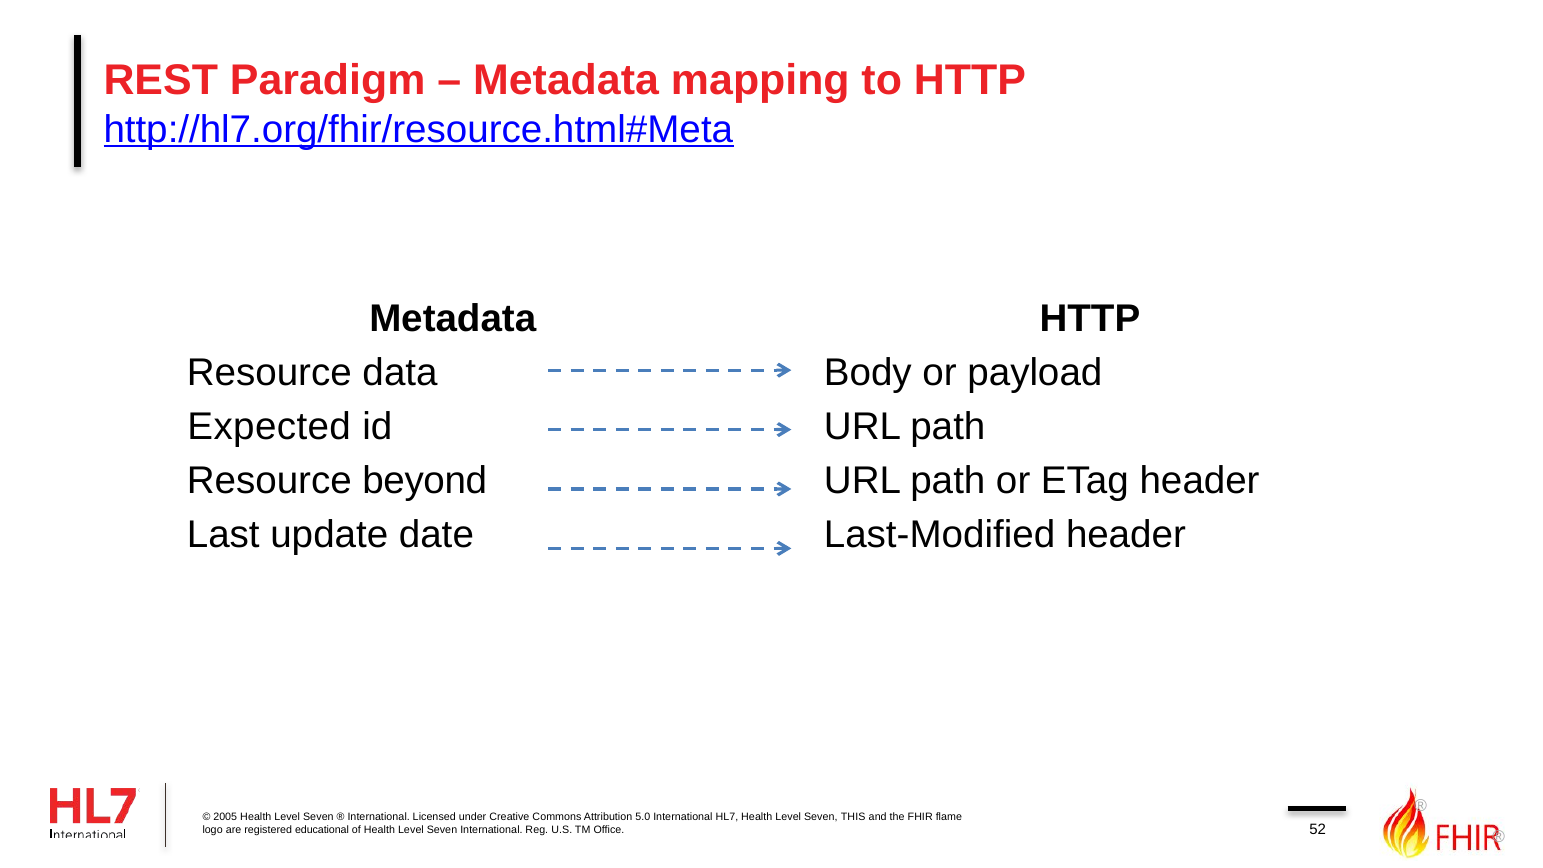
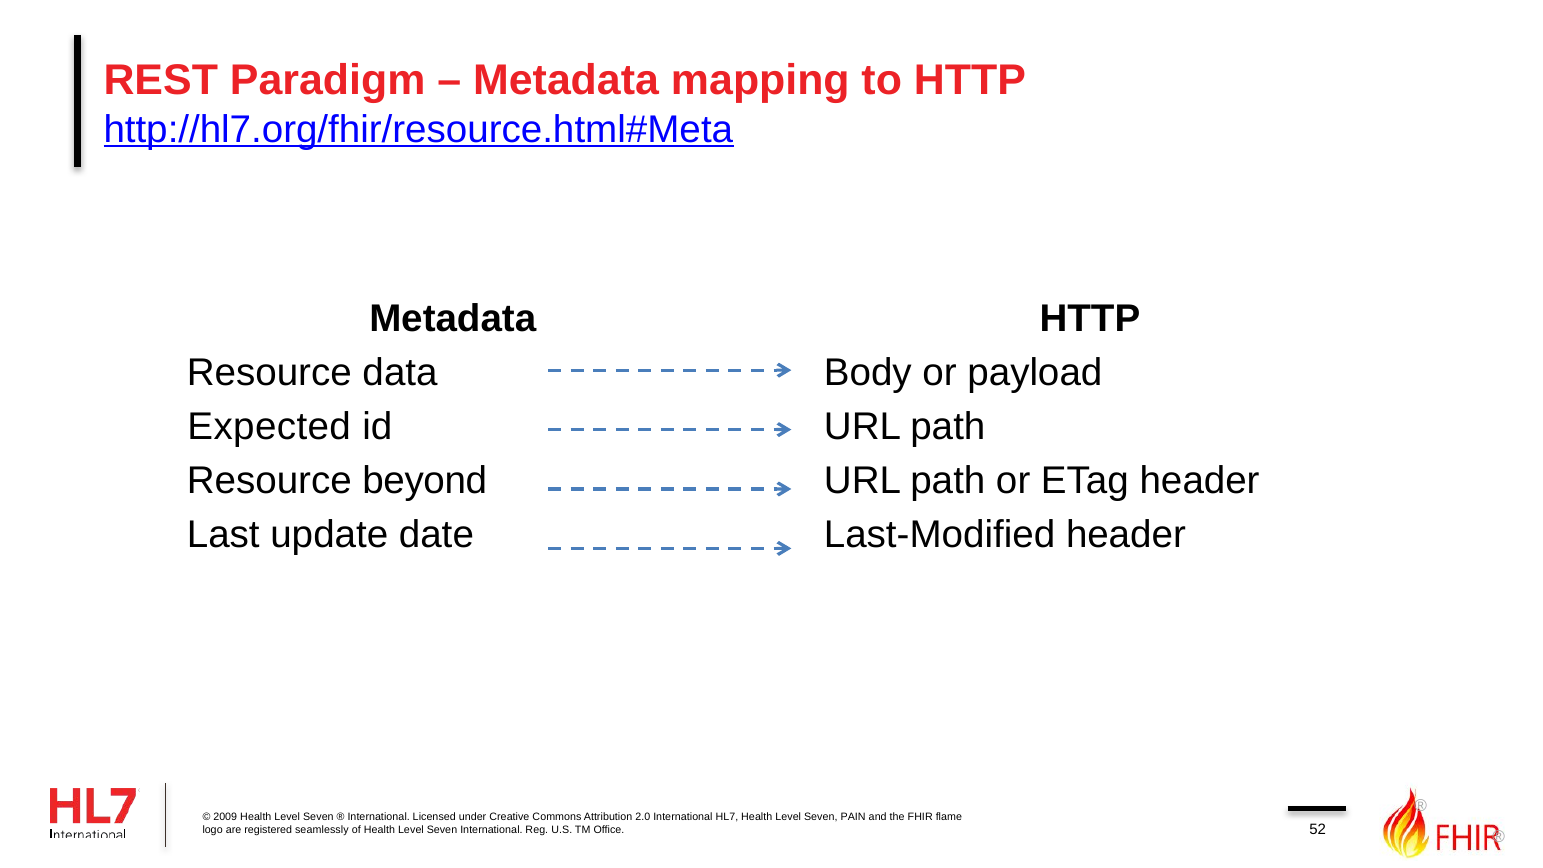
2005: 2005 -> 2009 (225, 817)
5.0: 5.0 -> 2.0 (643, 817)
THIS: THIS -> PAIN (853, 817)
educational: educational -> seamlessly (322, 830)
